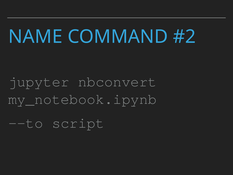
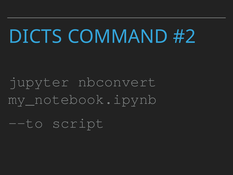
NAME: NAME -> DICTS (35, 37)
